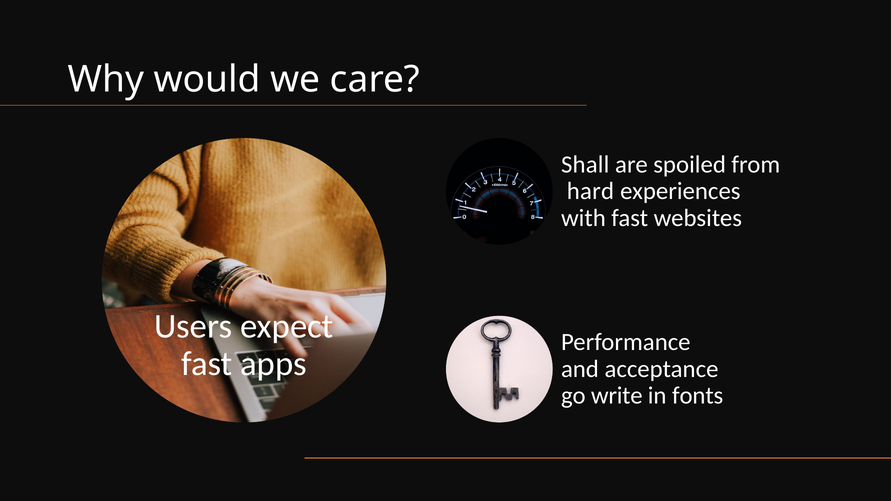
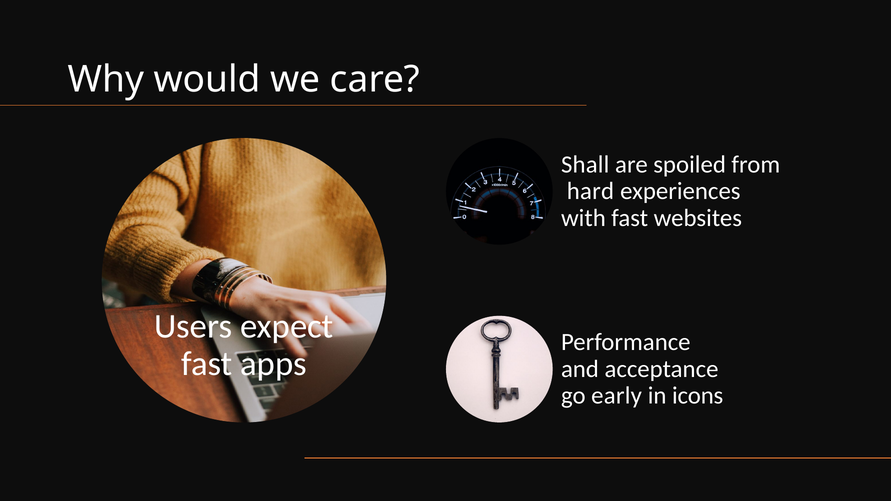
write: write -> early (617, 396)
fonts: fonts -> icons (698, 396)
